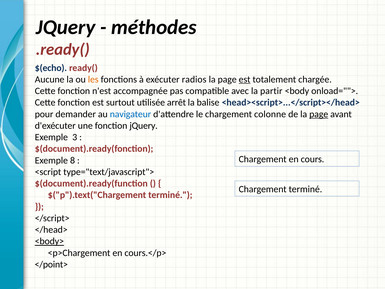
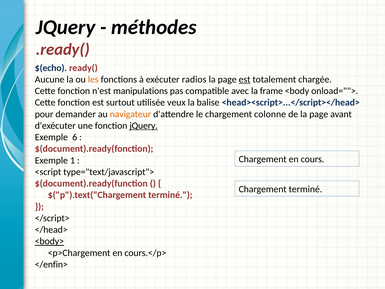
accompagnée: accompagnée -> manipulations (140, 91)
partir: partir -> frame (271, 91)
arrêt: arrêt -> veux (176, 102)
navigateur colour: blue -> orange (130, 114)
page underline: present -> none (319, 114)
jQuery underline: none -> present (144, 126)
3: 3 -> 6 (75, 137)
8: 8 -> 1 (73, 160)
</point>: </point> -> </enfin> (51, 264)
